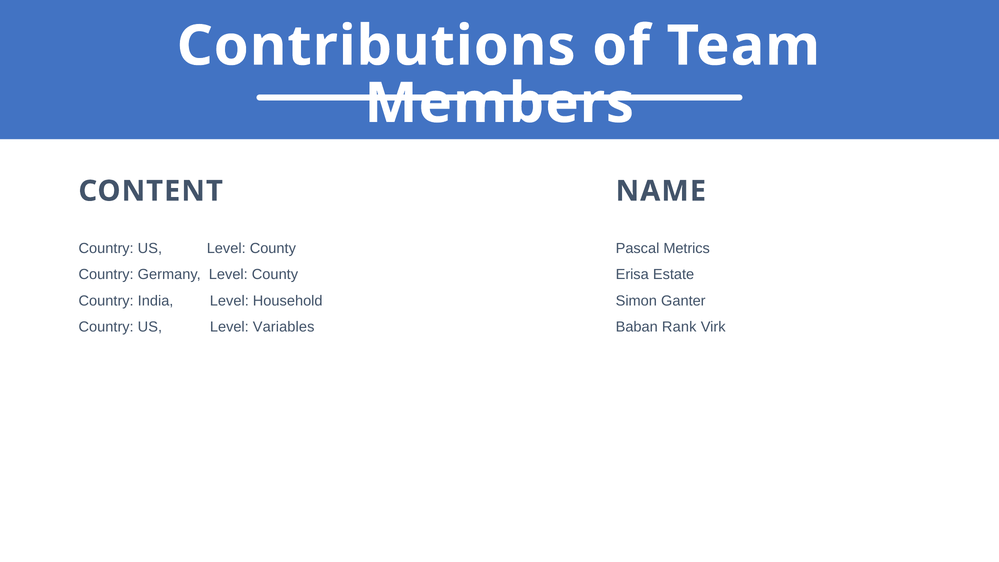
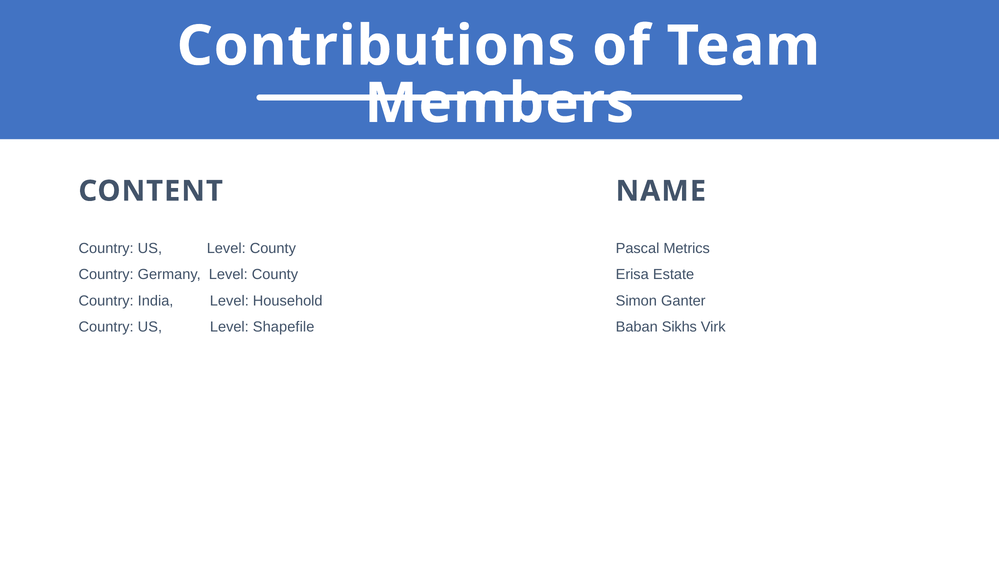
Variables: Variables -> Shapefile (284, 327)
Rank: Rank -> Sikhs (679, 327)
